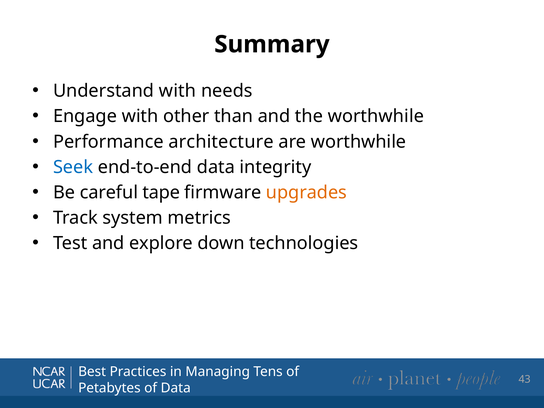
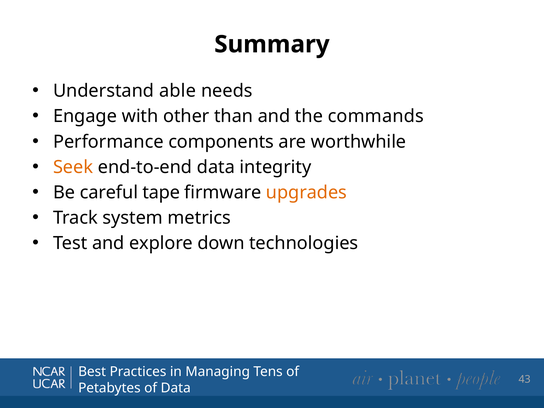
Understand with: with -> able (178, 91)
the worthwhile: worthwhile -> commands (376, 116)
architecture: architecture -> components (221, 142)
Seek colour: blue -> orange (73, 167)
